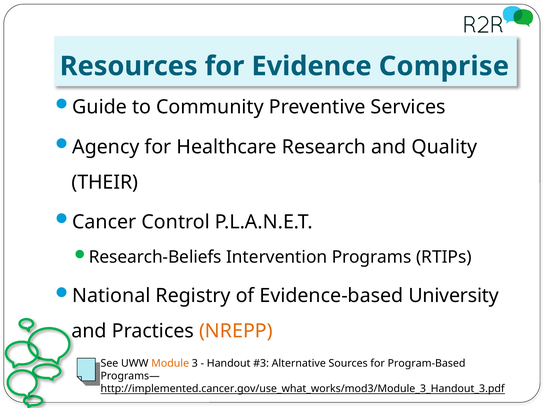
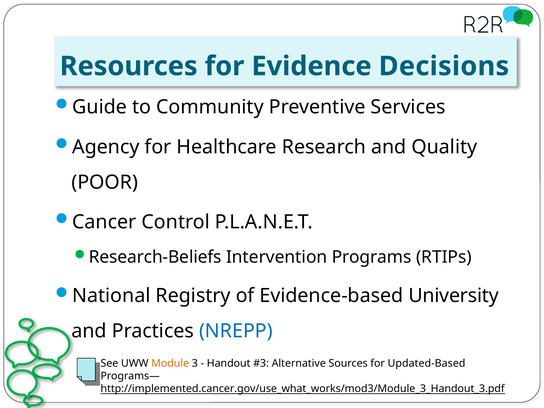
Comprise: Comprise -> Decisions (444, 66)
THEIR: THEIR -> POOR (105, 182)
NREPP colour: orange -> blue (236, 331)
Program-Based: Program-Based -> Updated-Based (427, 363)
